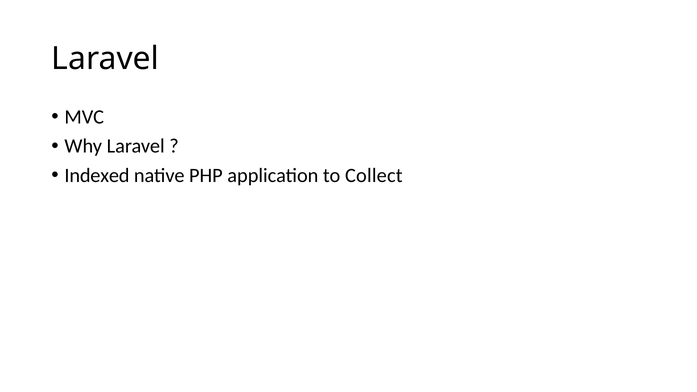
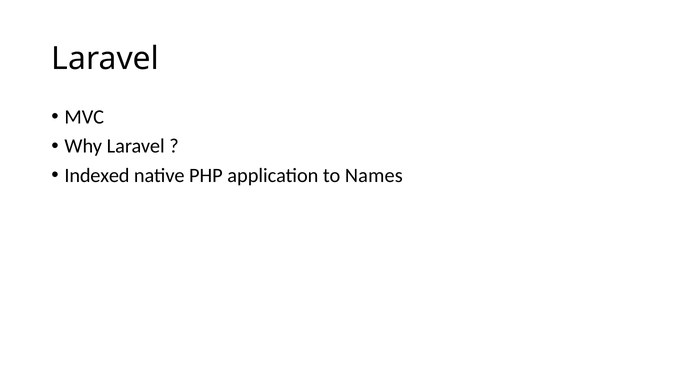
Collect: Collect -> Names (374, 175)
